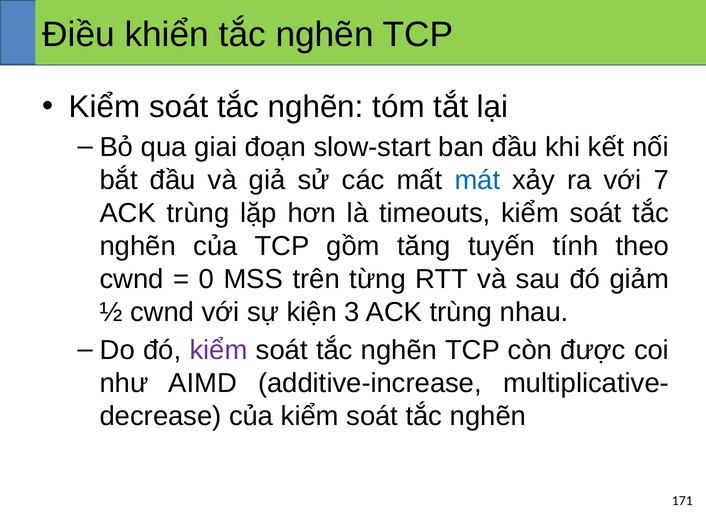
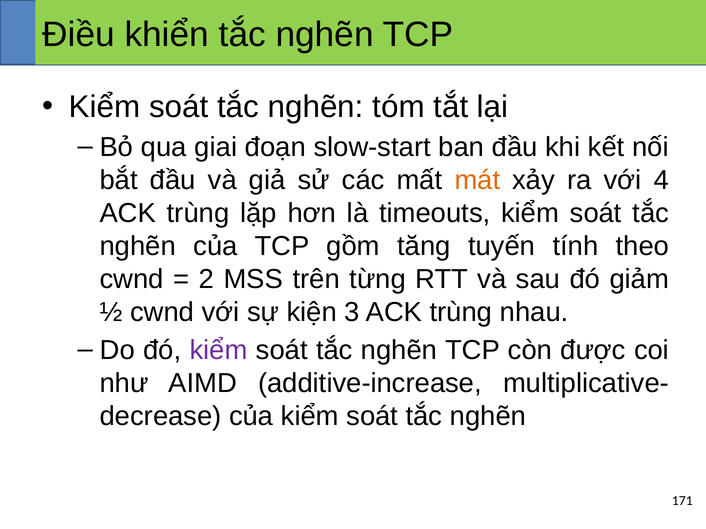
mát colour: blue -> orange (477, 180)
7: 7 -> 4 (661, 180)
0: 0 -> 2 (206, 279)
